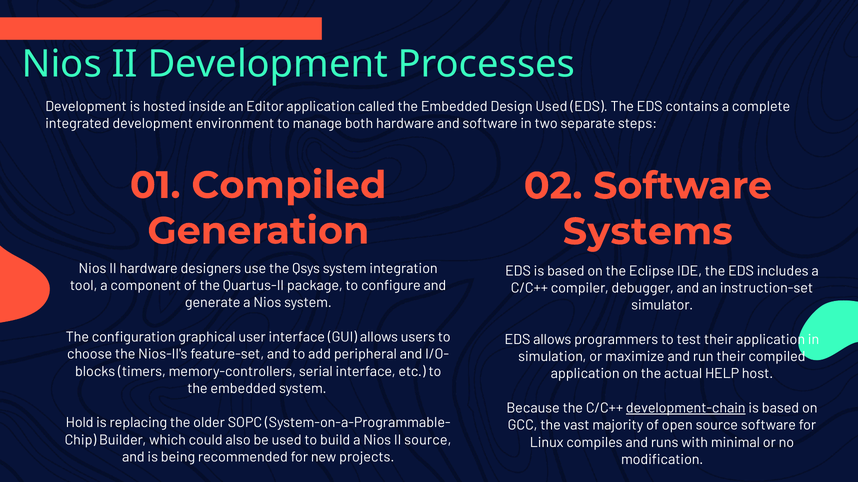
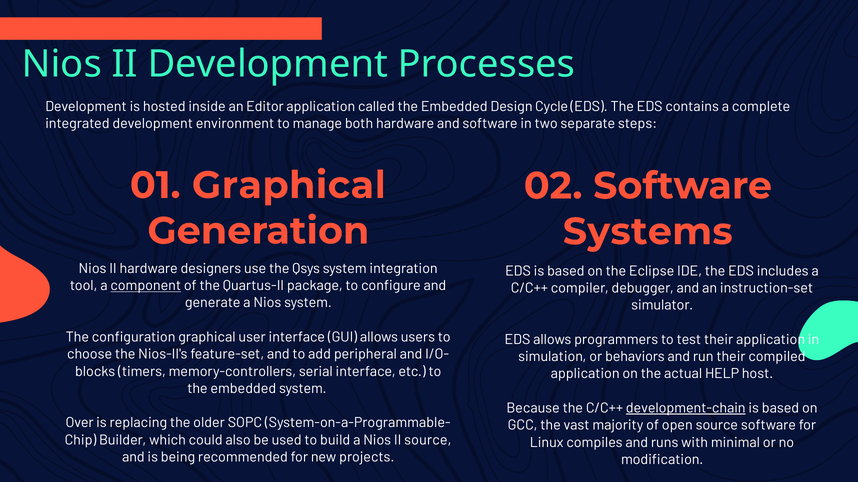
Design Used: Used -> Cycle (552, 107)
01 Compiled: Compiled -> Graphical (289, 186)
component underline: none -> present (146, 286)
maximize: maximize -> behaviors (635, 357)
Hold: Hold -> Over (80, 423)
